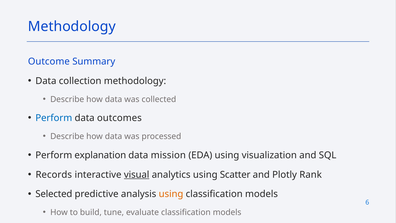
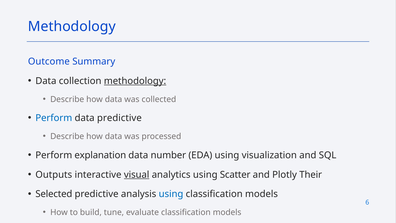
methodology underline: none -> present (135, 81)
data outcomes: outcomes -> predictive (119, 118)
mission: mission -> number (168, 155)
Records: Records -> Outputs (54, 174)
Rank: Rank -> Their (311, 174)
using colour: orange -> blue (171, 194)
